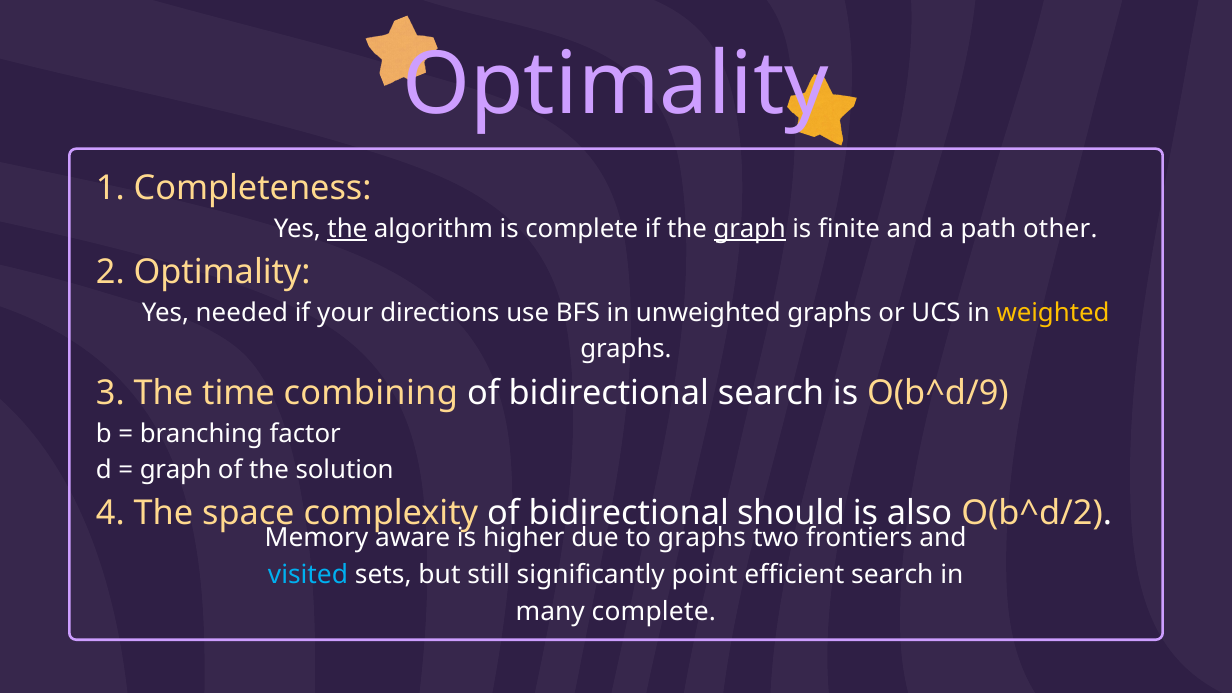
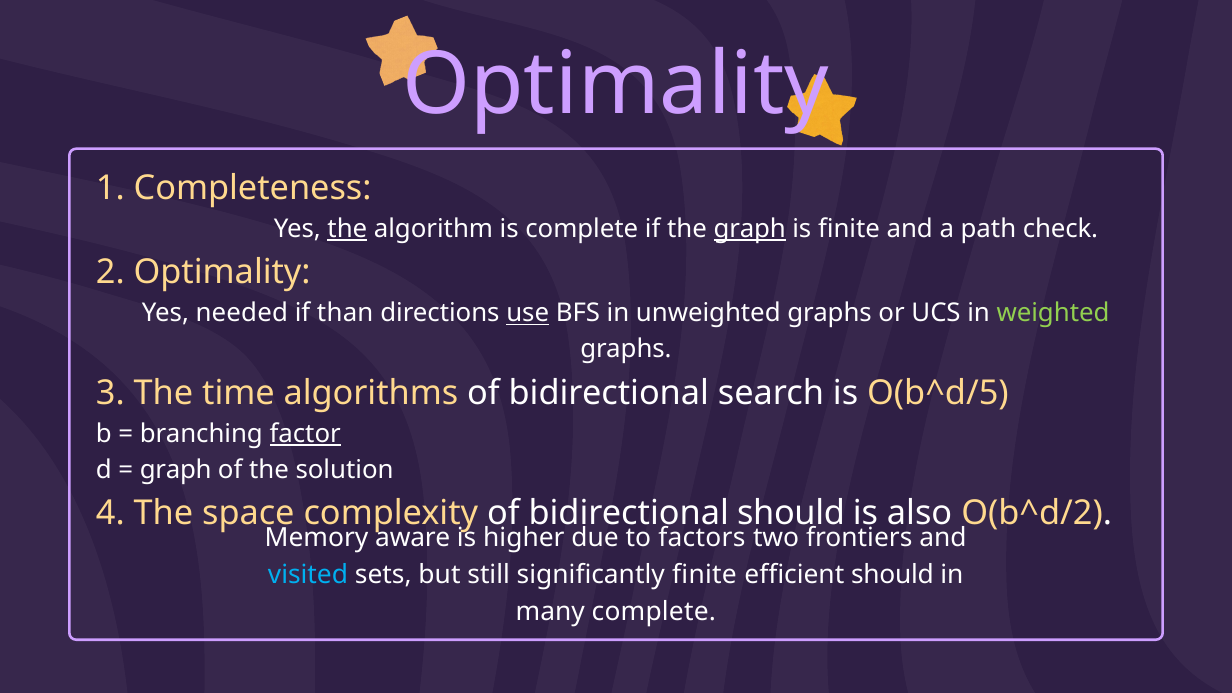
other: other -> check (1060, 229)
your: your -> than (345, 313)
use underline: none -> present (528, 313)
weighted colour: yellow -> light green (1053, 313)
combining: combining -> algorithms (371, 393)
O(b^d/9: O(b^d/9 -> O(b^d/5 (938, 393)
factor underline: none -> present (305, 434)
to graphs: graphs -> factors (702, 538)
significantly point: point -> finite (704, 575)
efficient search: search -> should (893, 575)
